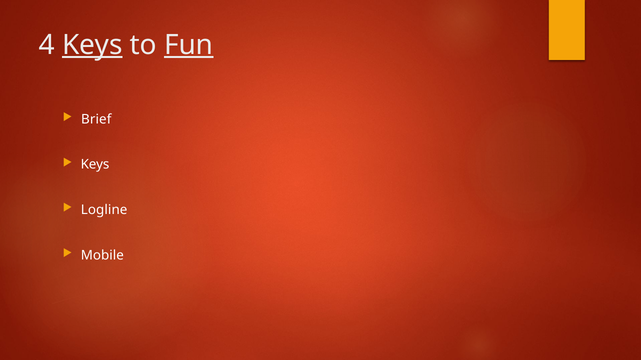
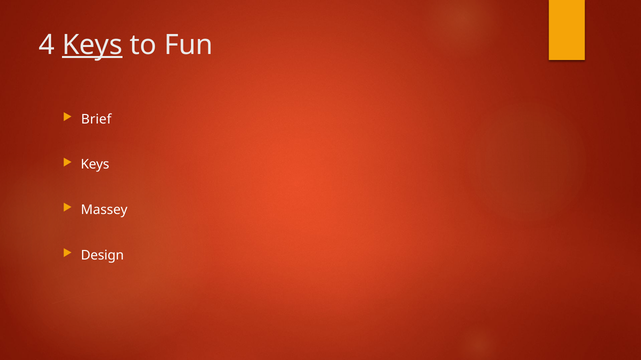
Fun underline: present -> none (189, 45)
Logline: Logline -> Massey (104, 210)
Mobile: Mobile -> Design (102, 256)
